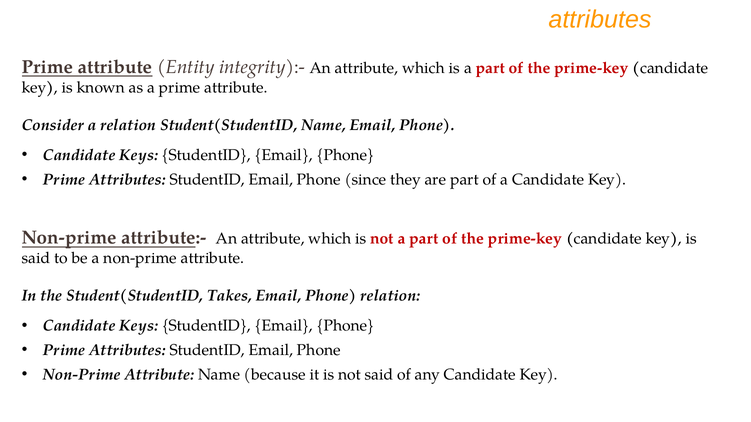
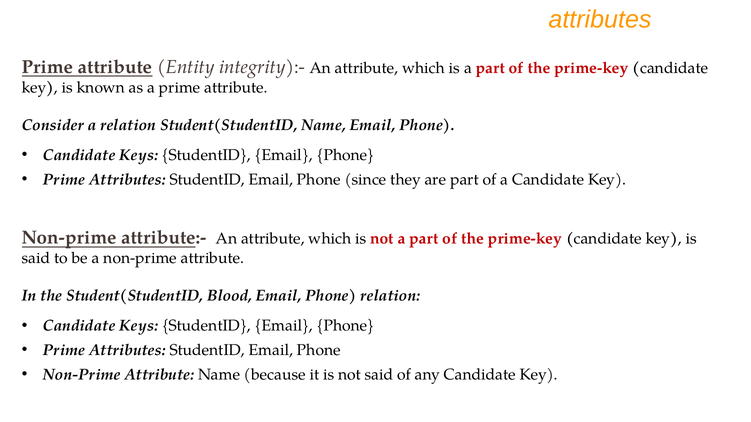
Takes: Takes -> Blood (230, 296)
